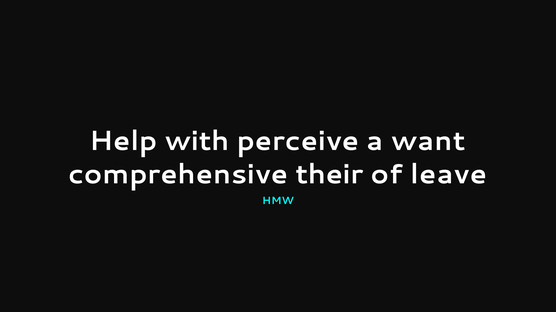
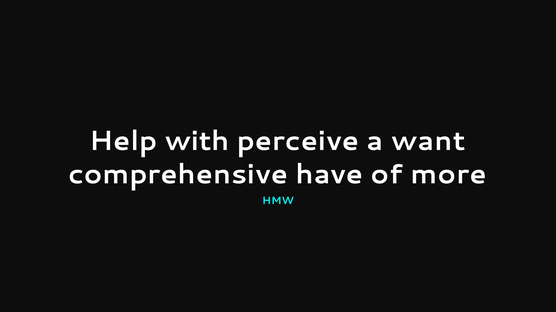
their: their -> have (329, 175)
leave: leave -> more (449, 175)
